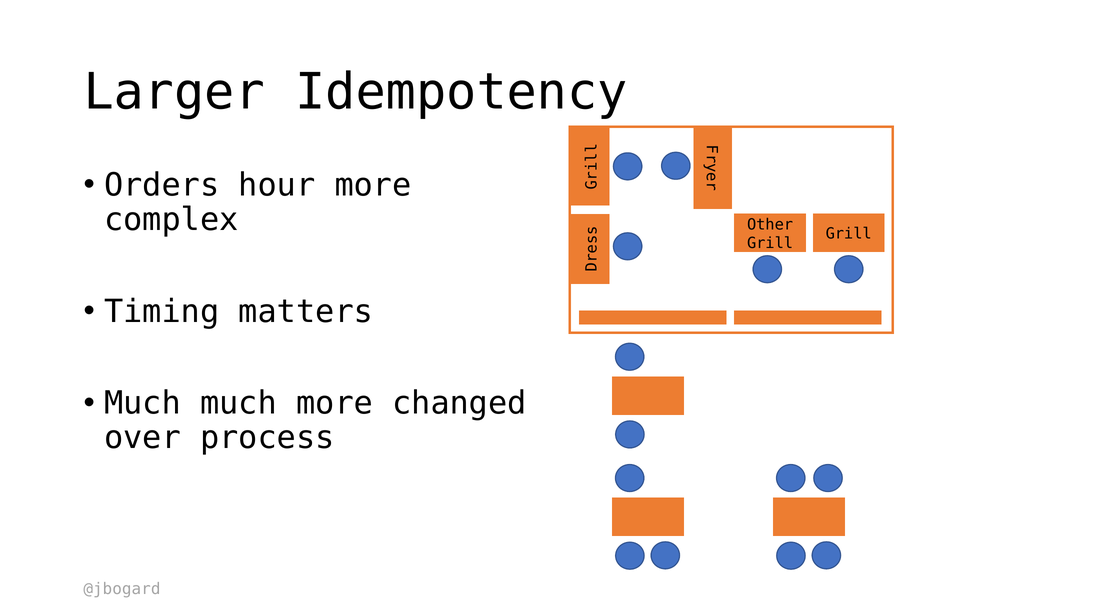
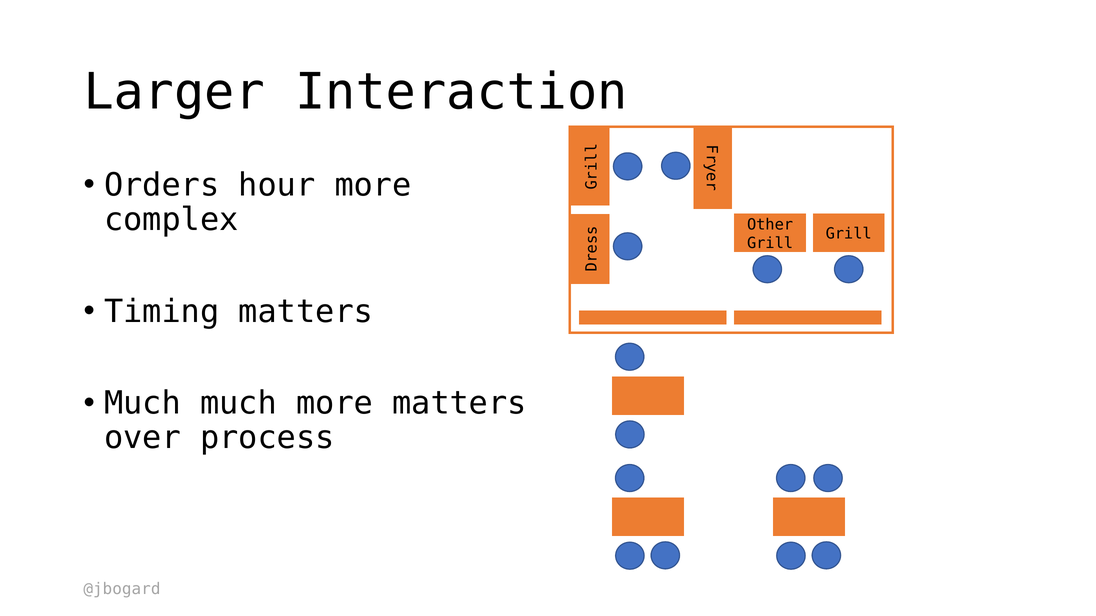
Idempotency: Idempotency -> Interaction (461, 92)
more changed: changed -> matters (459, 404)
